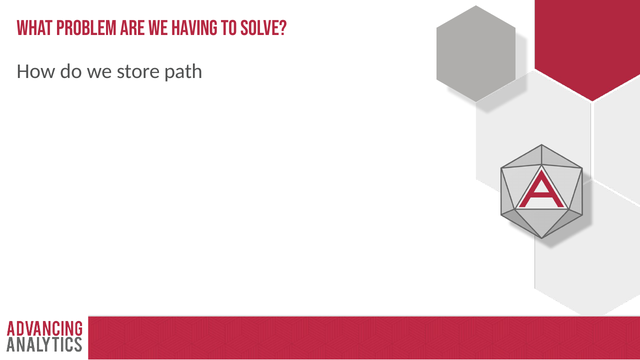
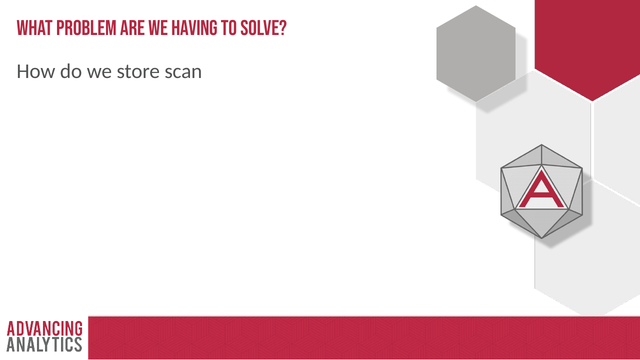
path: path -> scan (183, 71)
